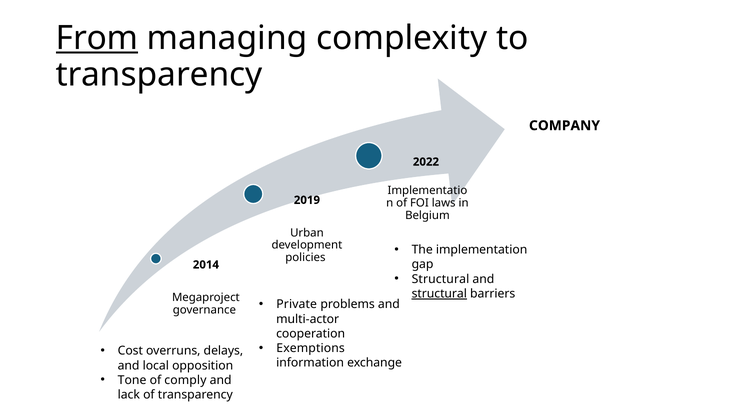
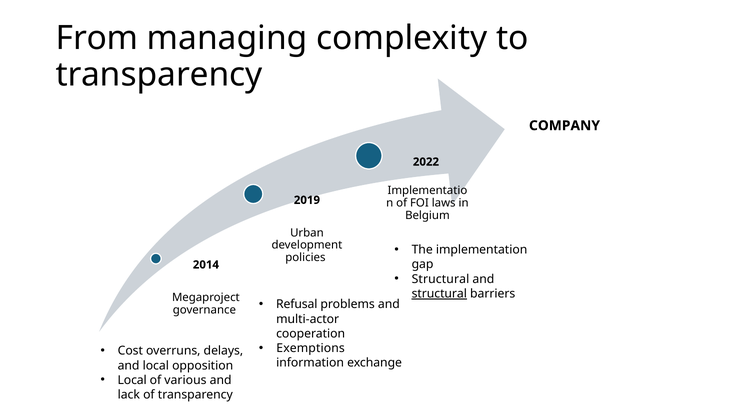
From underline: present -> none (97, 38)
Private: Private -> Refusal (297, 305)
Tone: Tone -> Local (132, 380)
comply: comply -> various (185, 380)
